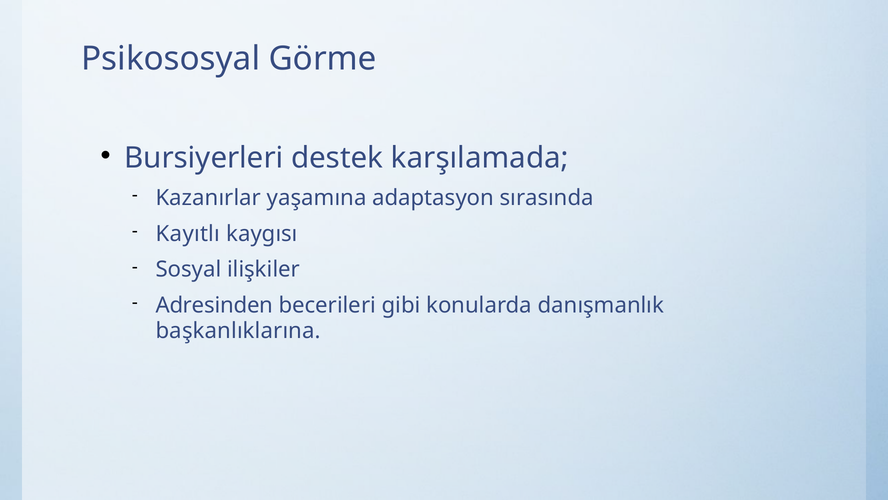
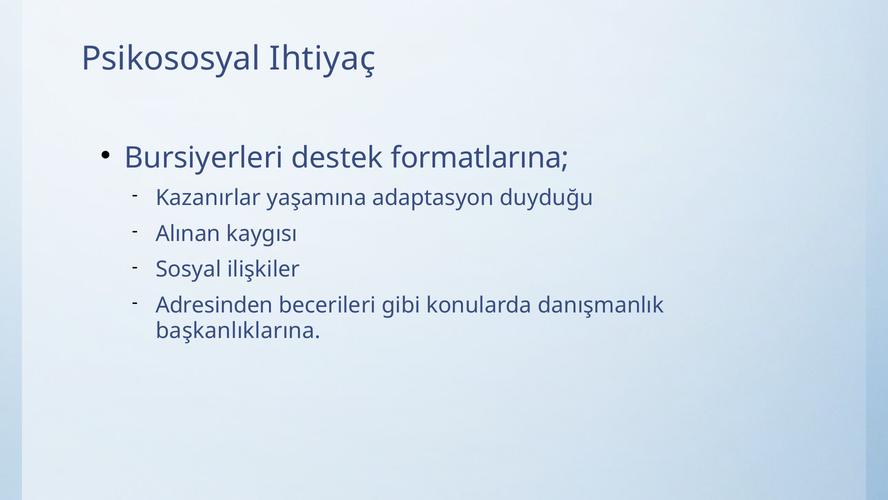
Görme: Görme -> Ihtiyaç (322, 59)
karşılamada: karşılamada -> formatlarına (480, 158)
sırasında: sırasında -> duyduğu (547, 198)
Kayıtlı: Kayıtlı -> Alınan (188, 234)
